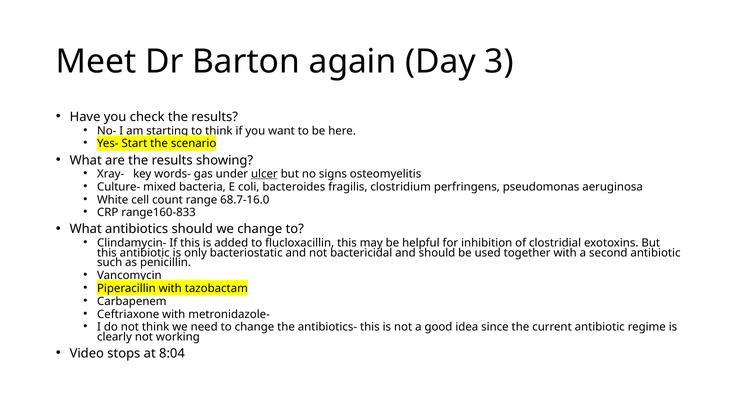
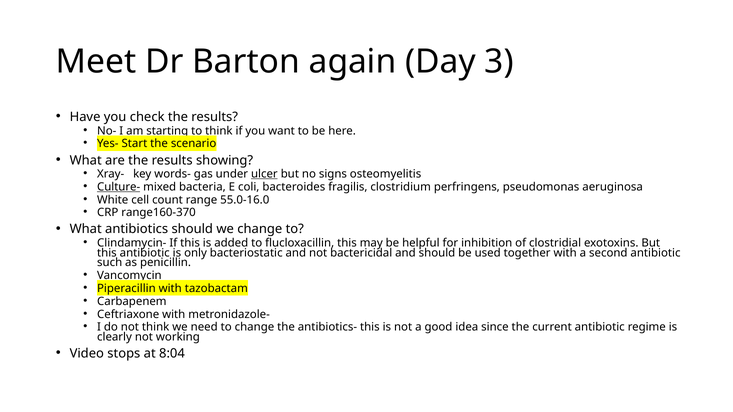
Culture- underline: none -> present (119, 187)
68.7-16.0: 68.7-16.0 -> 55.0-16.0 (245, 200)
range160-833: range160-833 -> range160-370 (159, 213)
